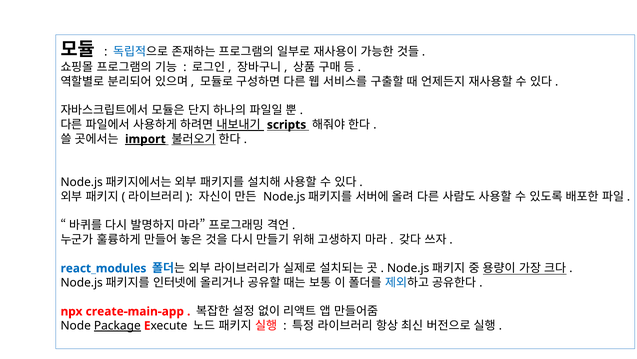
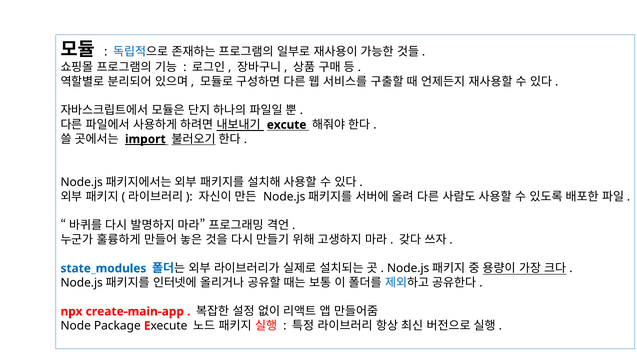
scripts: scripts -> excute (287, 125)
react_modules: react_modules -> state_modules (103, 268)
Package underline: present -> none (117, 325)
